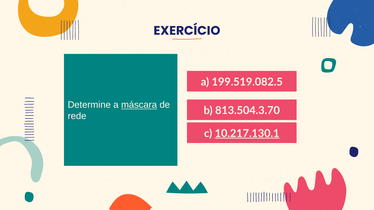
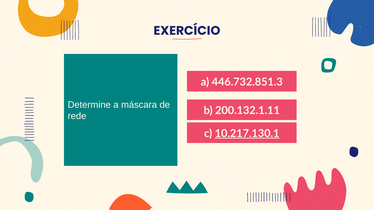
199.519.082.5: 199.519.082.5 -> 446.732.851.3 (247, 82)
máscara underline: present -> none (139, 105)
813.504.3.70: 813.504.3.70 -> 200.132.1.11 (247, 111)
